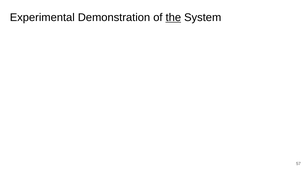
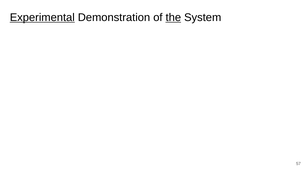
Experimental underline: none -> present (42, 18)
